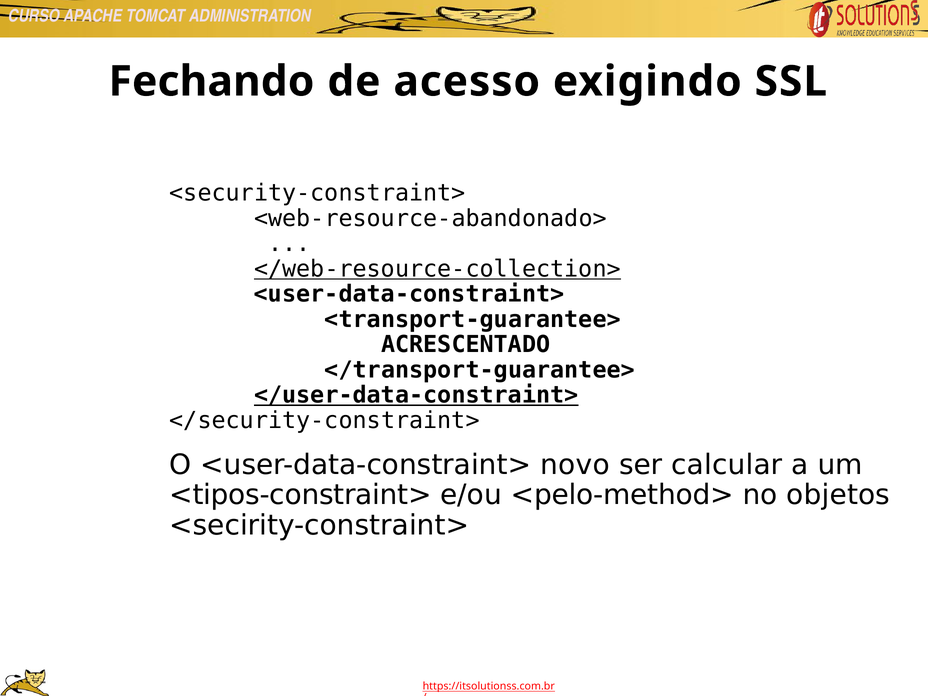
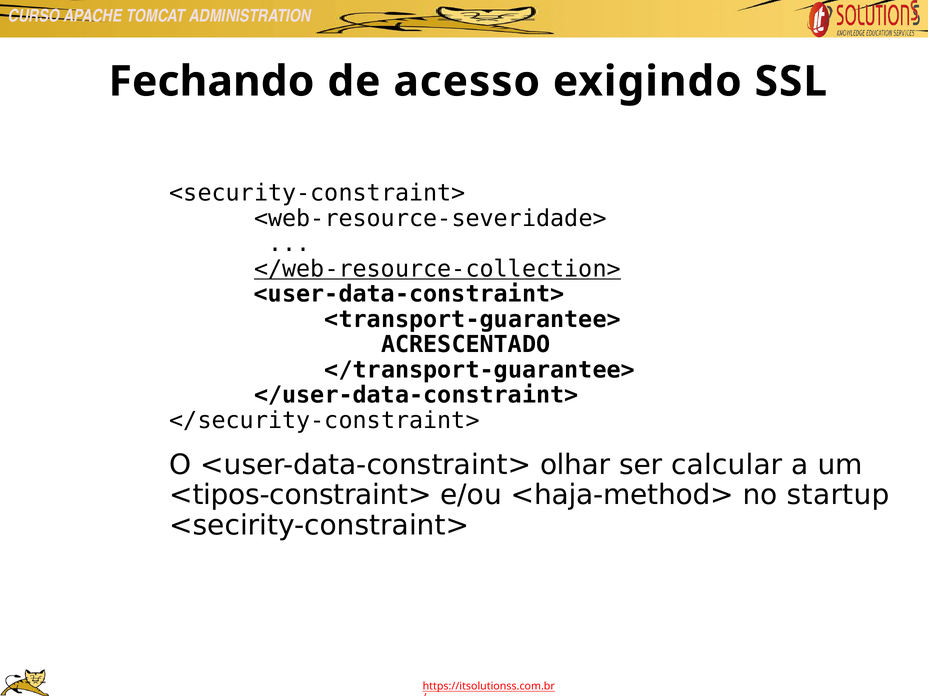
<web-resource-abandonado>: <web-resource-abandonado> -> <web-resource-severidade> (430, 218)
</user-data-constraint> underline: present -> none (416, 395)
novo: novo -> olhar (575, 465)
<pelo-method>: <pelo-method> -> <haja-method> (622, 495)
objetos: objetos -> startup (838, 495)
